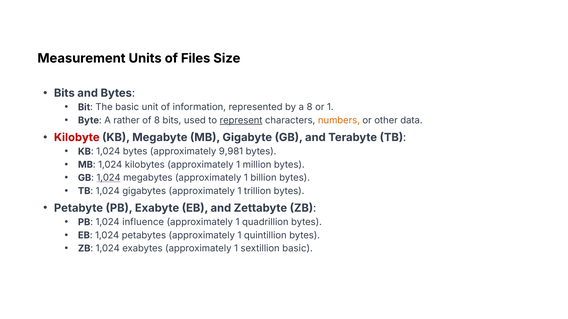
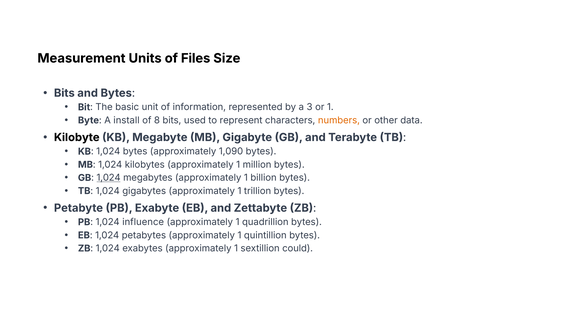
a 8: 8 -> 3 (310, 107)
rather: rather -> install (126, 120)
represent underline: present -> none (241, 120)
Kilobyte colour: red -> black (77, 138)
9,981: 9,981 -> 1,090 (231, 152)
sextillion basic: basic -> could (298, 249)
